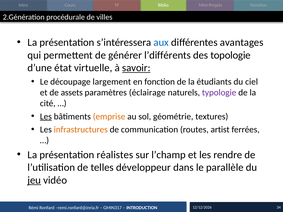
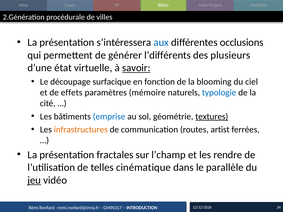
avantages: avantages -> occlusions (242, 42)
topologie: topologie -> plusieurs (230, 55)
largement: largement -> surfacique (112, 82)
étudiants: étudiants -> blooming (214, 82)
assets: assets -> effets (72, 93)
éclairage: éclairage -> mémoire (147, 93)
typologie colour: purple -> blue (219, 93)
Les underline: present -> none (46, 117)
emprise colour: orange -> blue (109, 117)
textures underline: none -> present (212, 117)
réalistes: réalistes -> fractales (115, 155)
développeur: développeur -> cinématique (143, 168)
